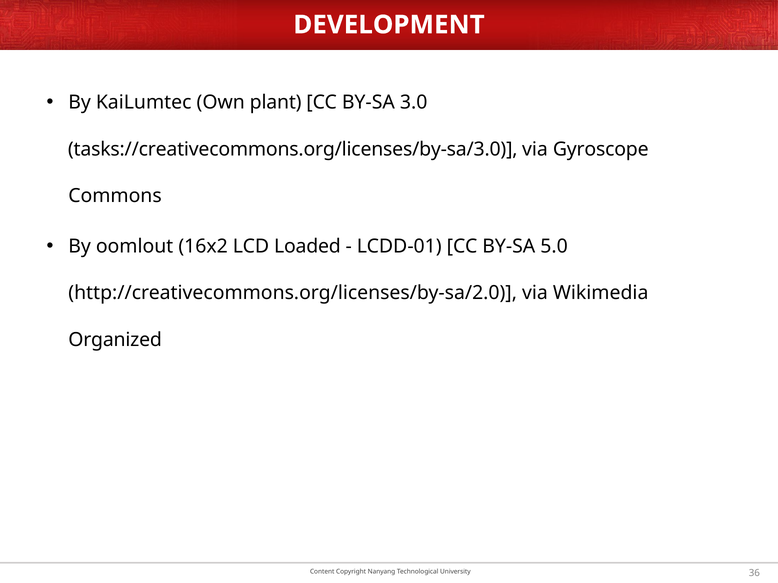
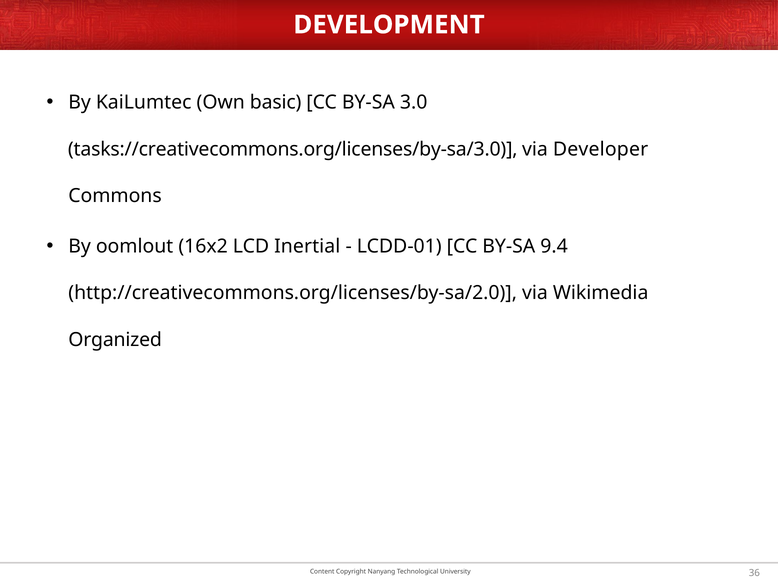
plant: plant -> basic (276, 103)
Gyroscope: Gyroscope -> Developer (601, 149)
Loaded: Loaded -> Inertial (307, 247)
5.0: 5.0 -> 9.4 (554, 247)
